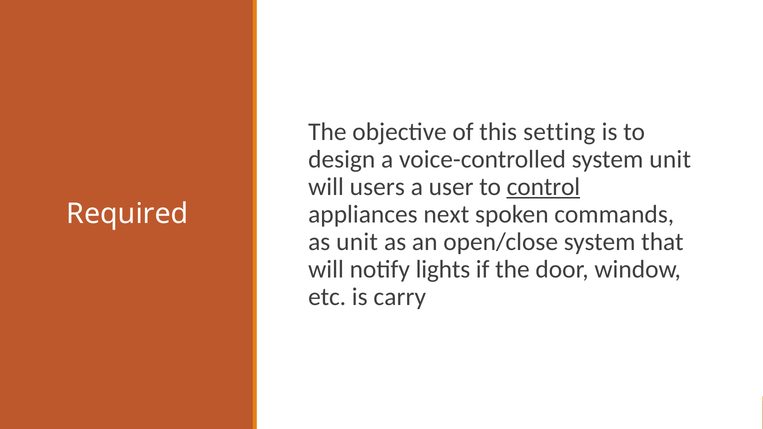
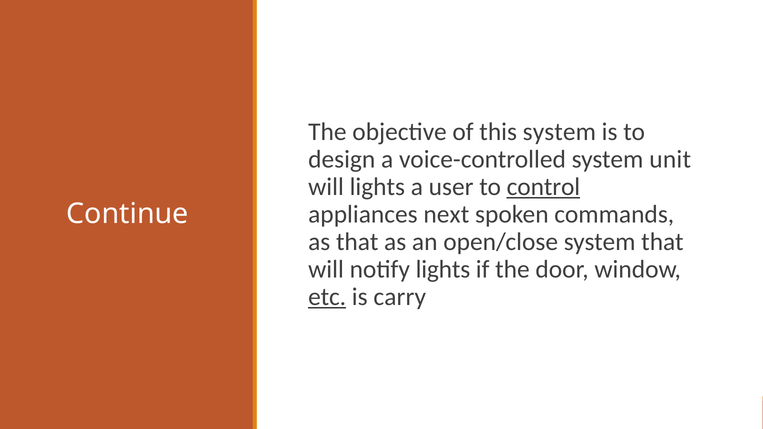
this setting: setting -> system (559, 132)
will users: users -> lights (377, 187)
Required: Required -> Continue (127, 214)
as unit: unit -> that (357, 242)
etc underline: none -> present (327, 297)
